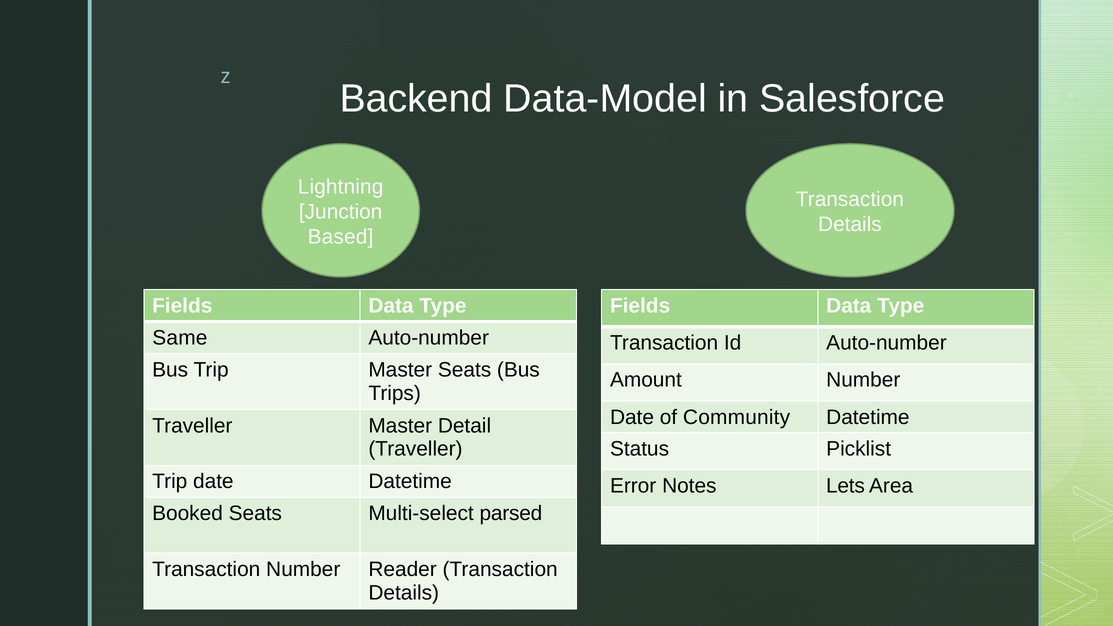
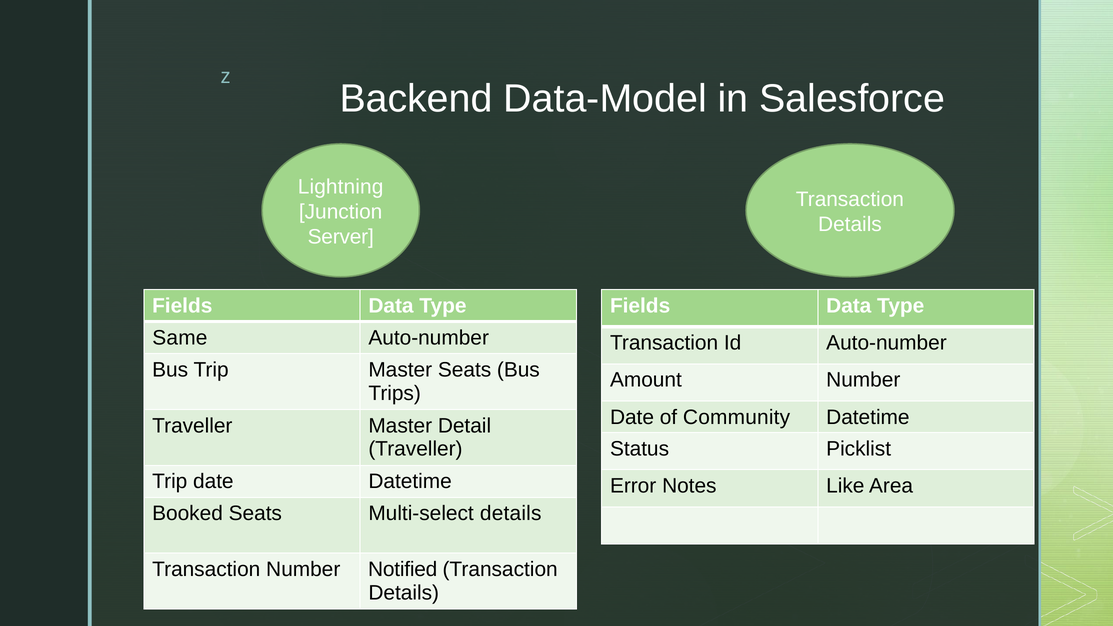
Based: Based -> Server (341, 237)
Lets: Lets -> Like (845, 486)
Multi-select parsed: parsed -> details (511, 514)
Reader: Reader -> Notified (403, 569)
